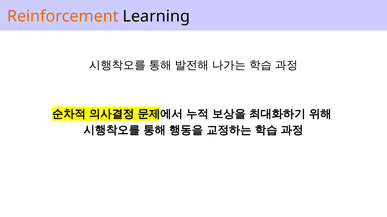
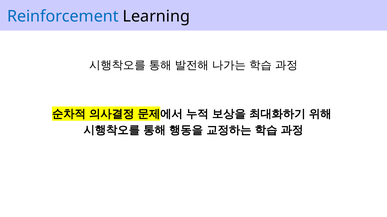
Reinforcement colour: orange -> blue (63, 16)
